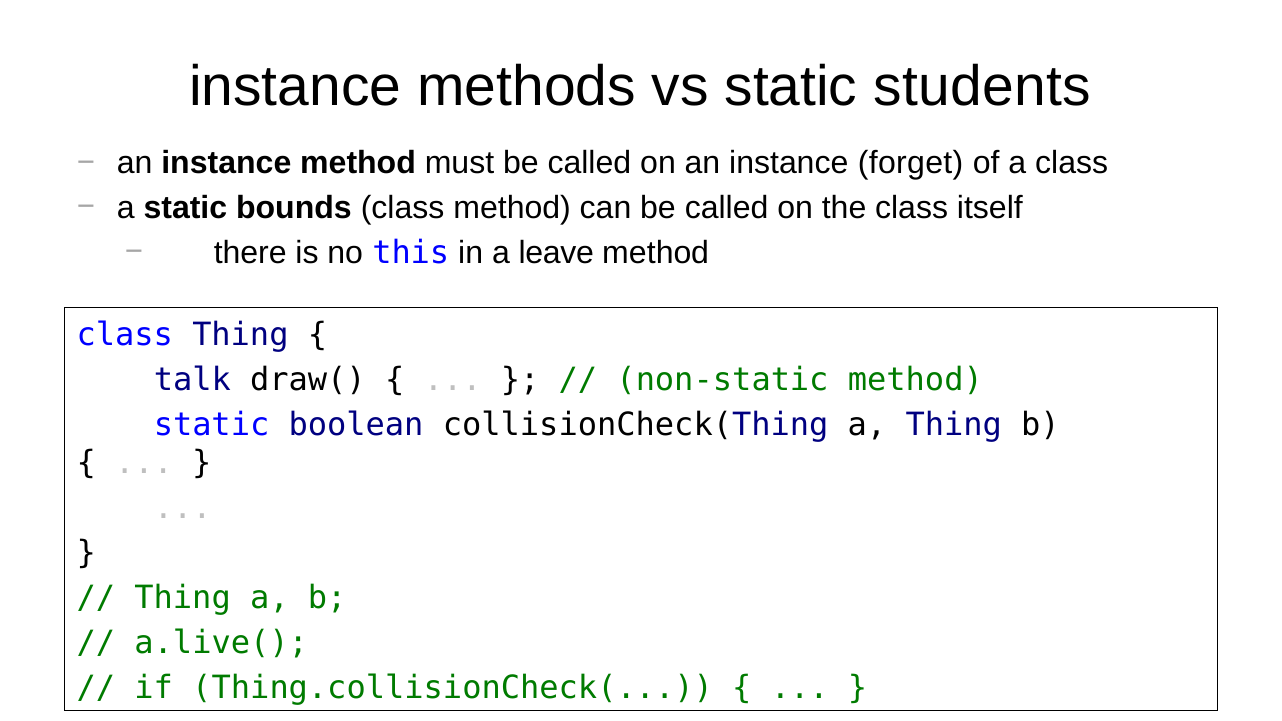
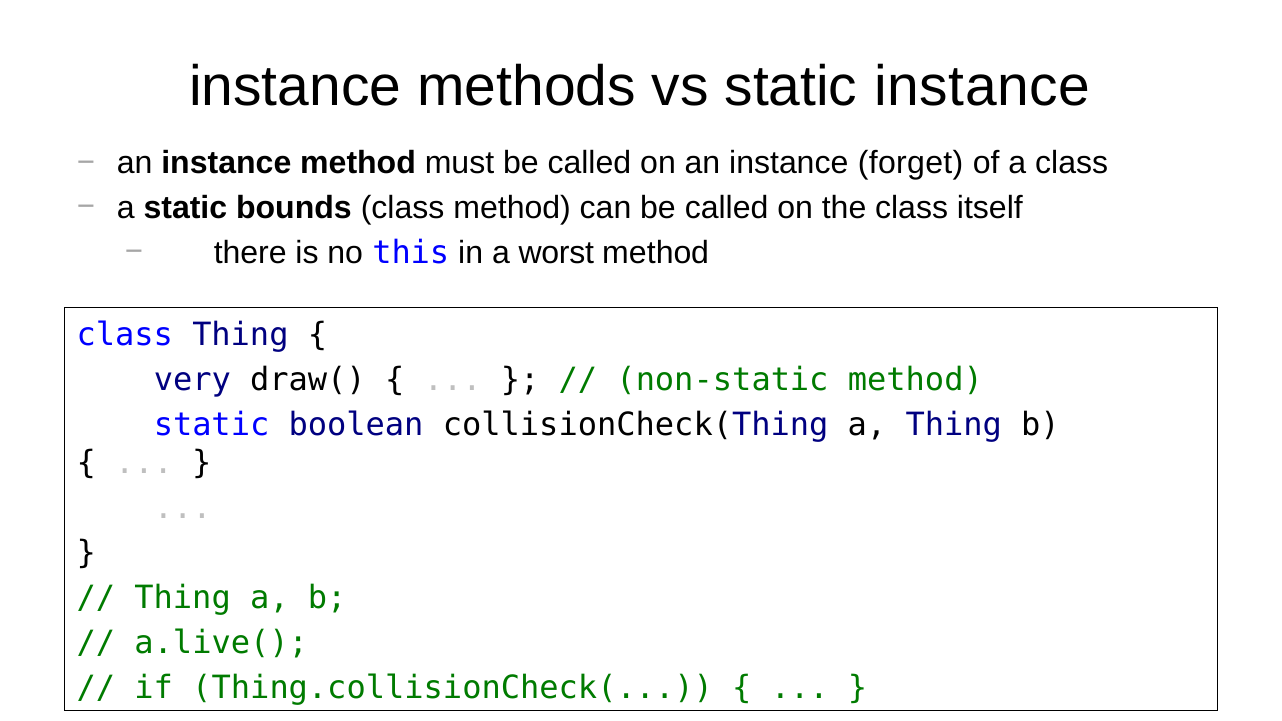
static students: students -> instance (982, 86)
leave: leave -> worst (556, 253)
talk: talk -> very (192, 380)
